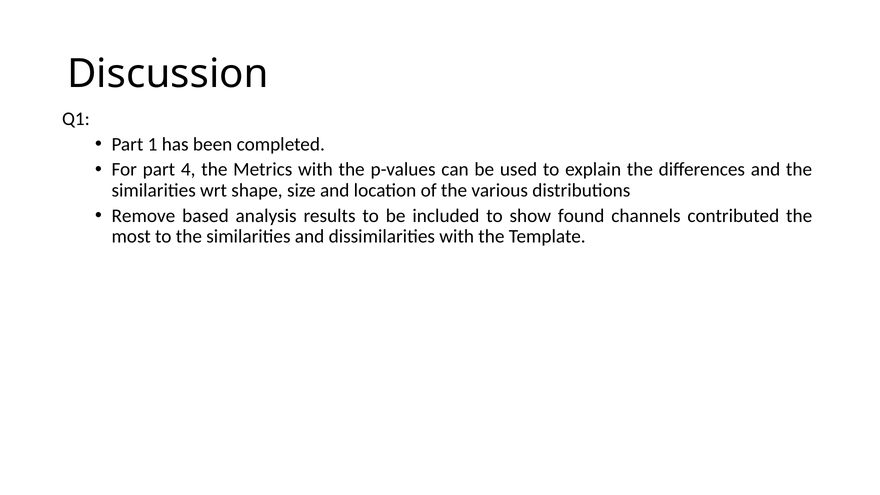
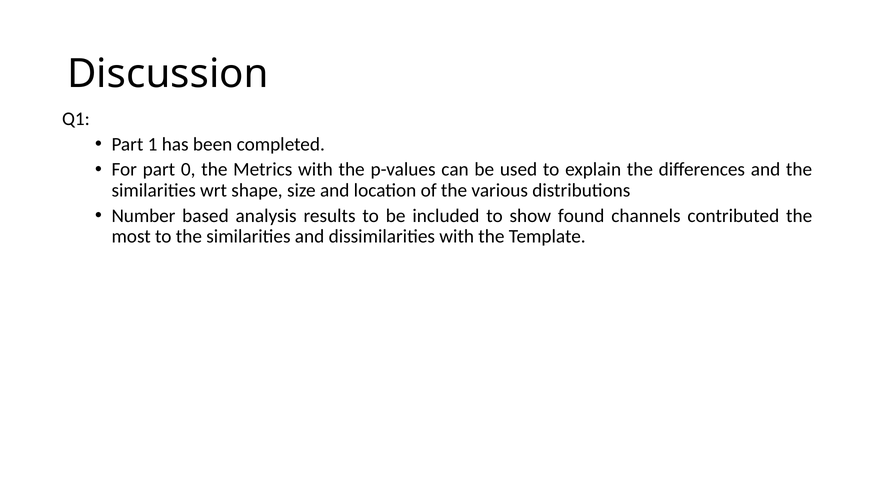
4: 4 -> 0 (188, 170)
Remove: Remove -> Number (143, 216)
